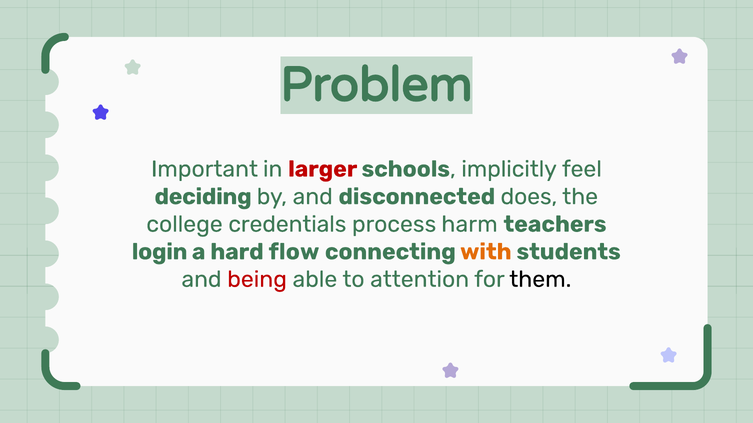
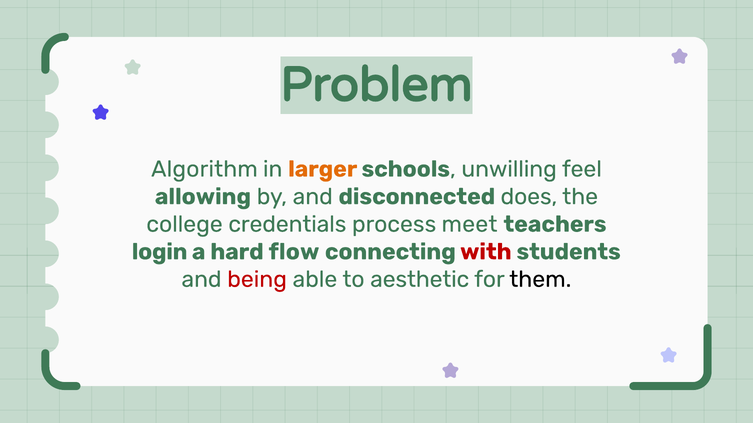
Important: Important -> Algorithm (204, 169)
larger colour: red -> orange (323, 169)
implicitly: implicitly -> unwilling (509, 169)
deciding: deciding -> allowing (203, 197)
harm: harm -> meet (469, 224)
with colour: orange -> red (486, 252)
attention: attention -> aesthetic (420, 280)
